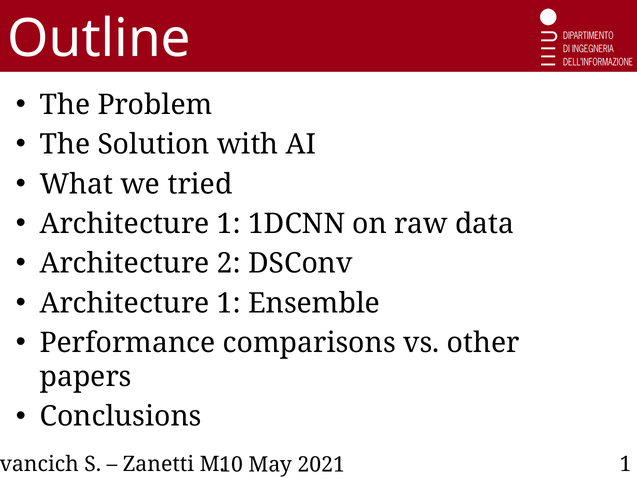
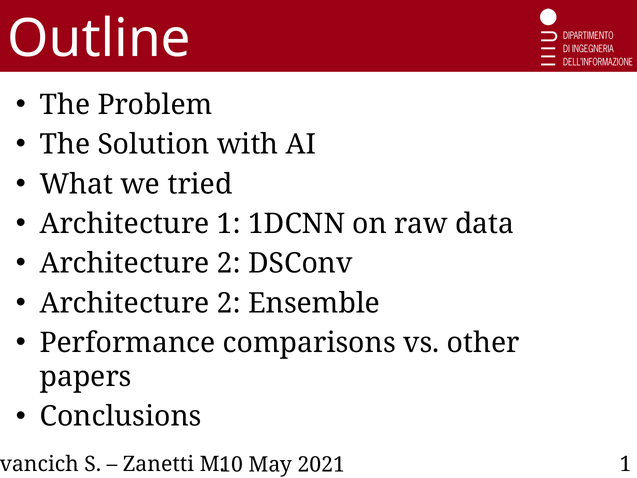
1: 1 -> 2 (229, 303)
